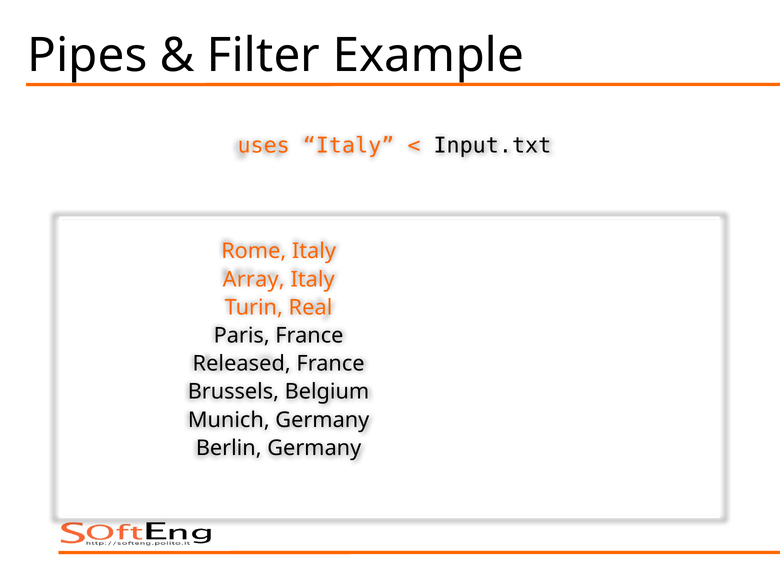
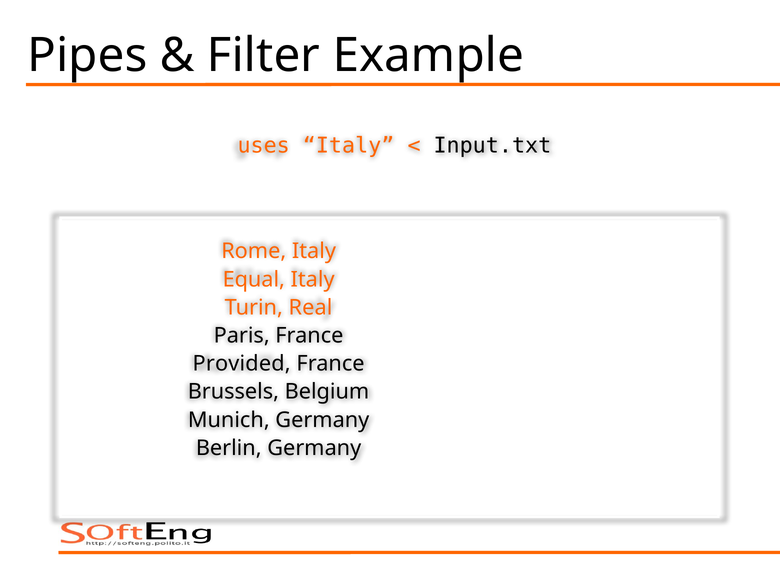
Array: Array -> Equal (254, 279)
Released: Released -> Provided (242, 364)
